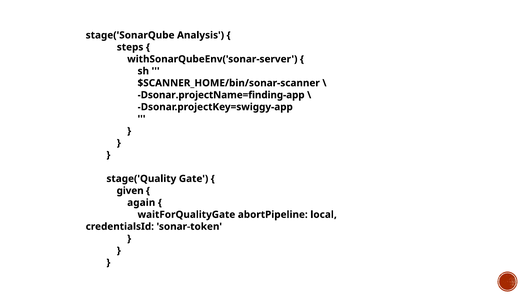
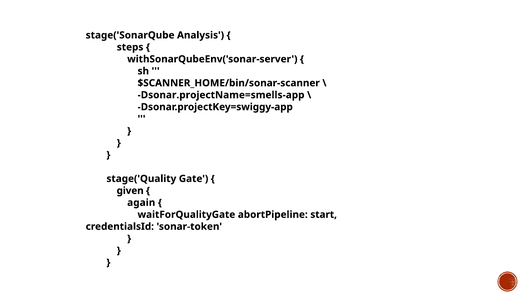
Dsonar.projectName=finding-app: Dsonar.projectName=finding-app -> Dsonar.projectName=smells-app (221, 95)
local: local -> start (324, 215)
